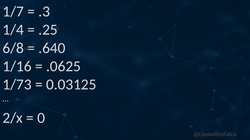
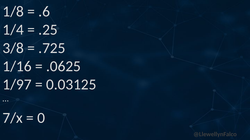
1/7: 1/7 -> 1/8 (13, 12)
.3: .3 -> .6 (44, 12)
6/8: 6/8 -> 3/8 (13, 48)
.640: .640 -> .725 (52, 48)
1/73: 1/73 -> 1/97 (17, 85)
2/x: 2/x -> 7/x (13, 118)
